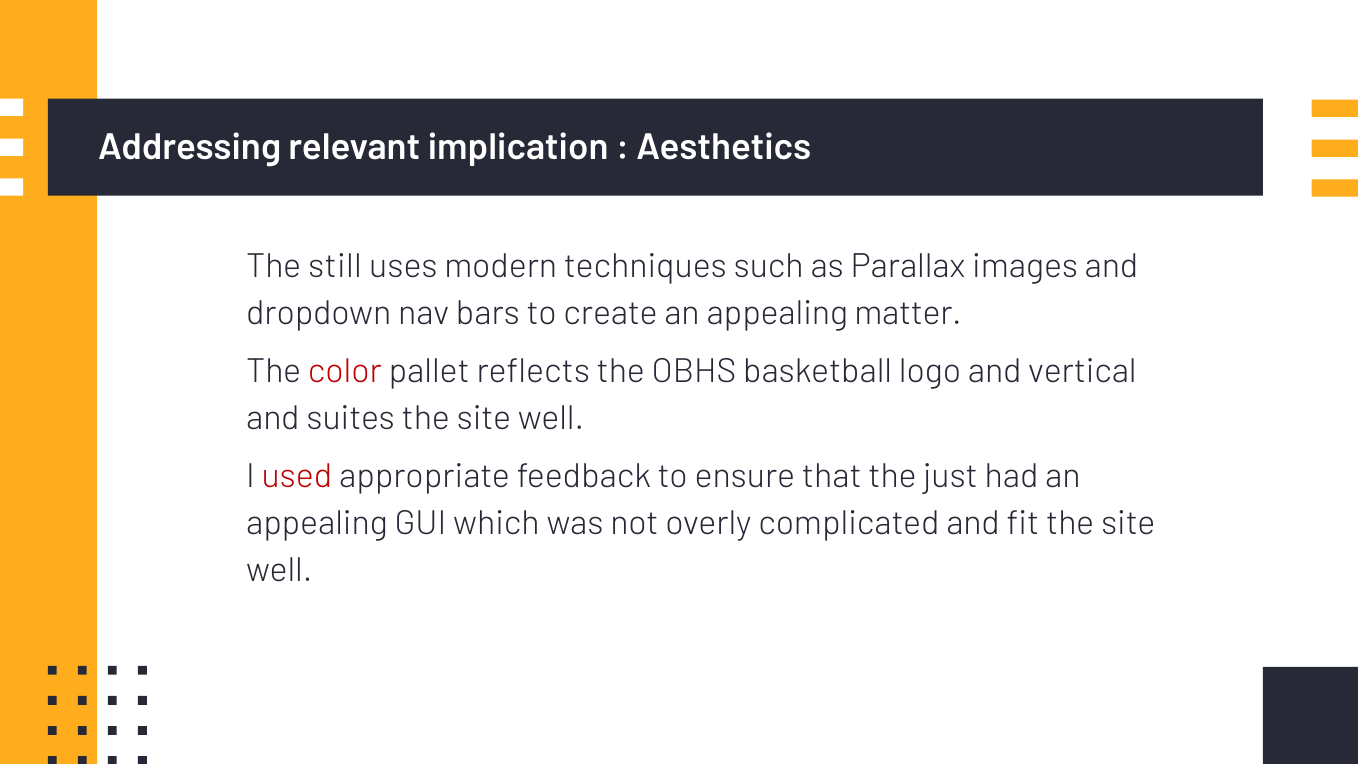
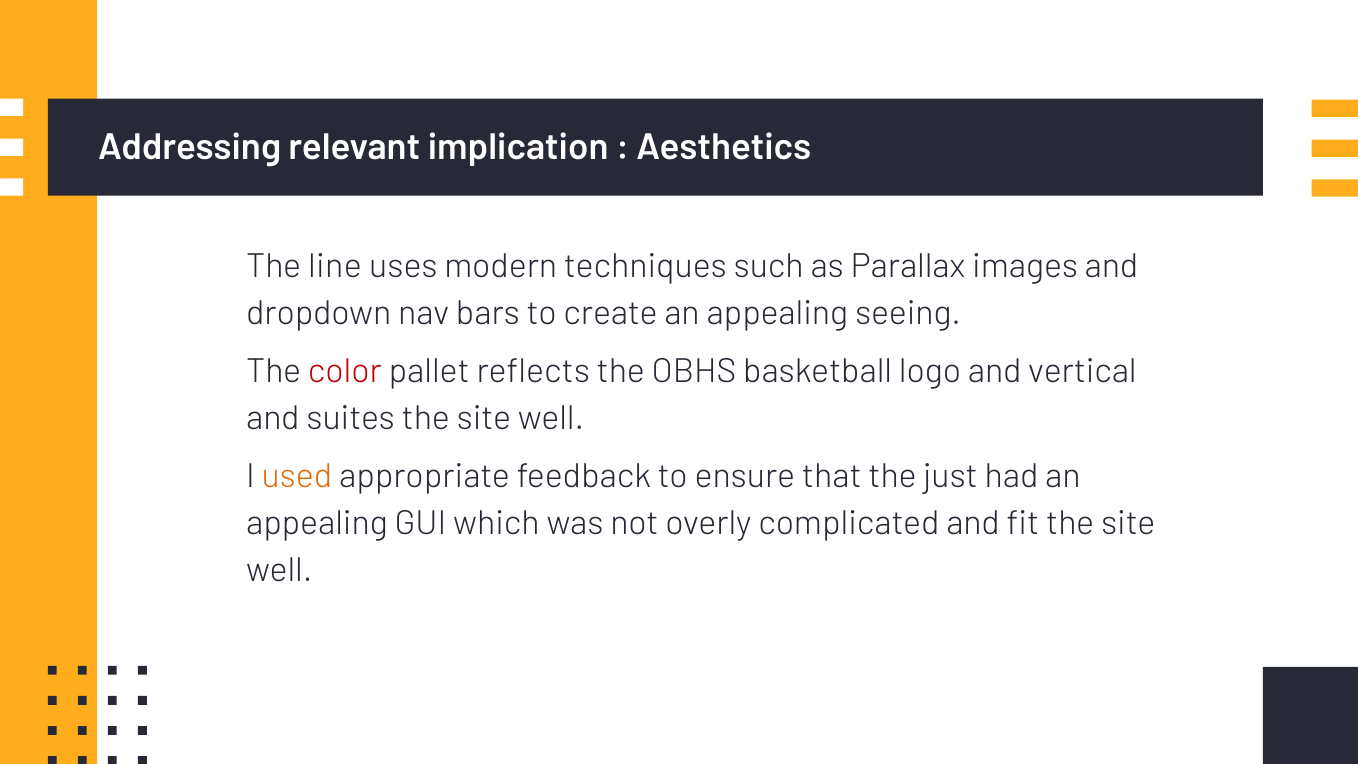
still: still -> line (335, 266)
matter: matter -> seeing (908, 313)
used colour: red -> orange (297, 476)
